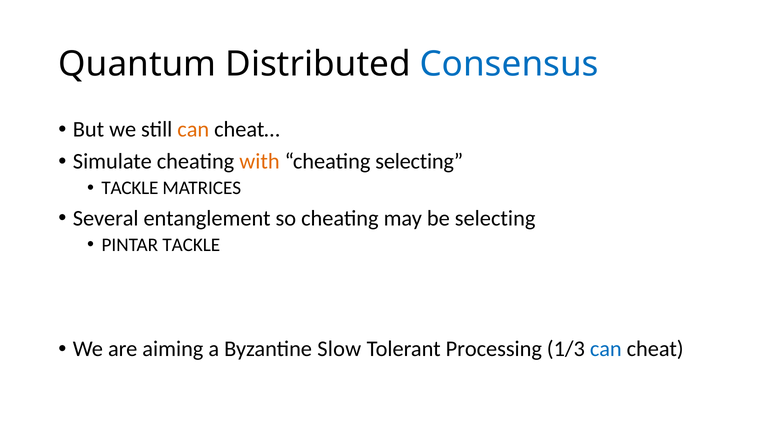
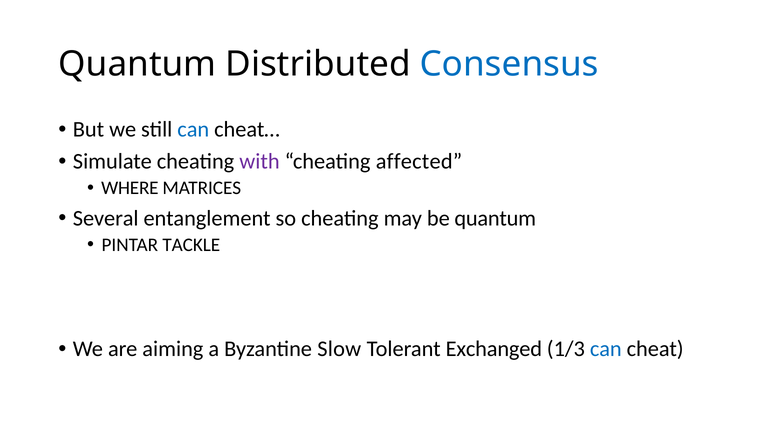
can colour: orange -> blue (193, 130)
with colour: orange -> purple (259, 162)
cheating selecting: selecting -> affected (419, 162)
TACKLE: TACKLE -> WHERE (130, 188)
be selecting: selecting -> quantum (495, 219)
Processing: Processing -> Exchanged (494, 349)
